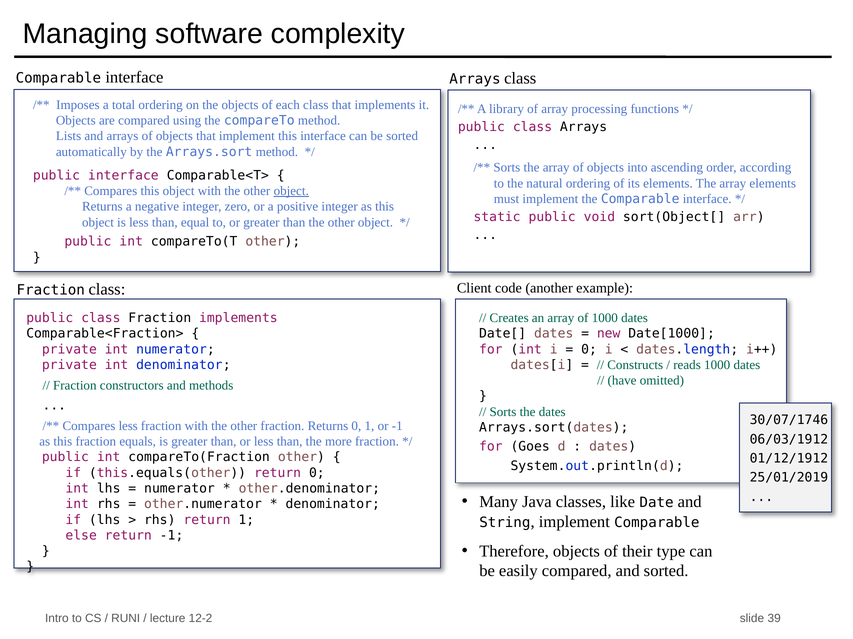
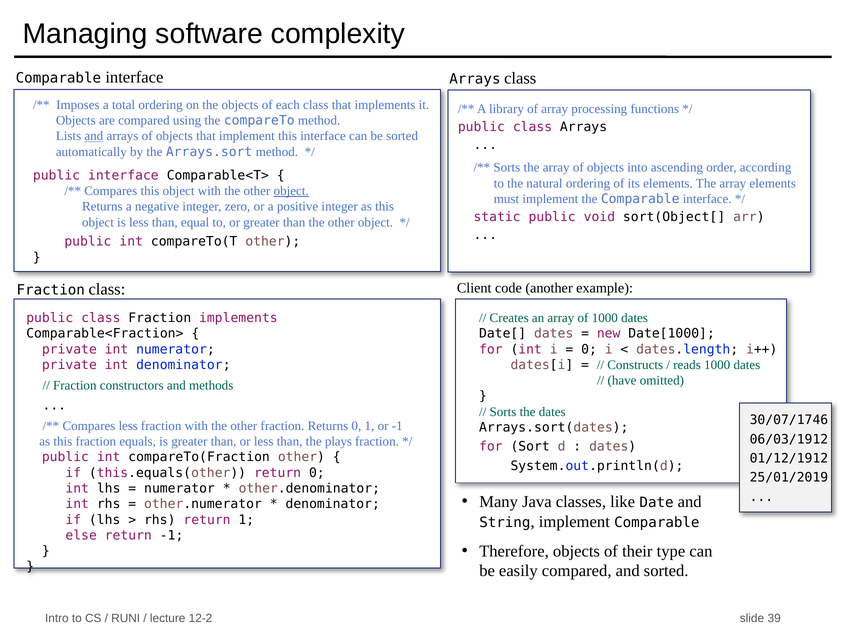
and underline: none -> present (94, 136)
more: more -> plays (338, 442)
Goes: Goes -> Sort (530, 447)
